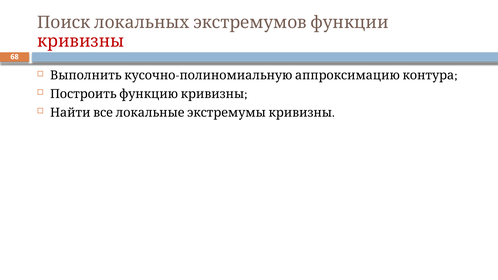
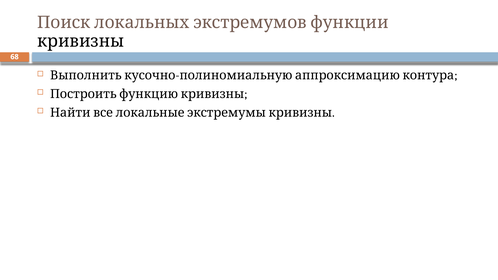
кривизны colour: red -> black (81, 41)
